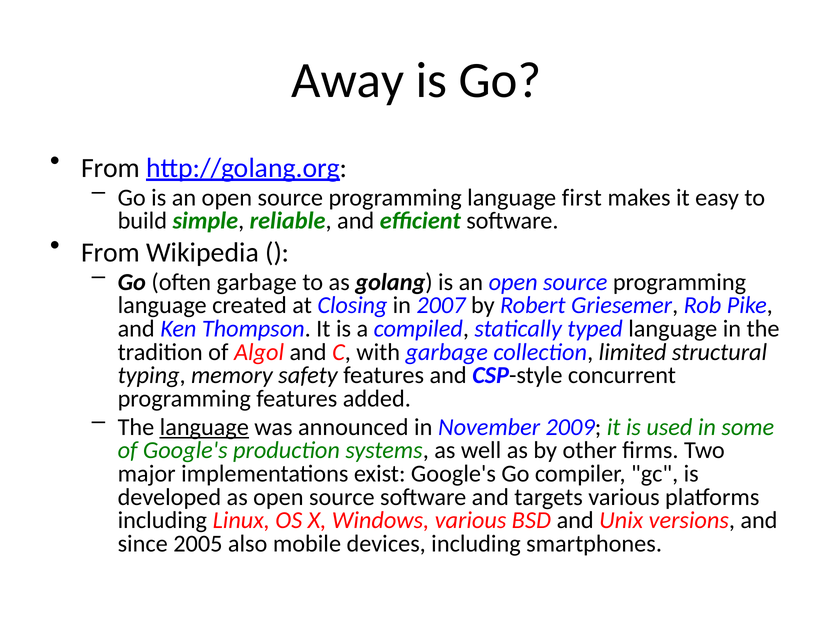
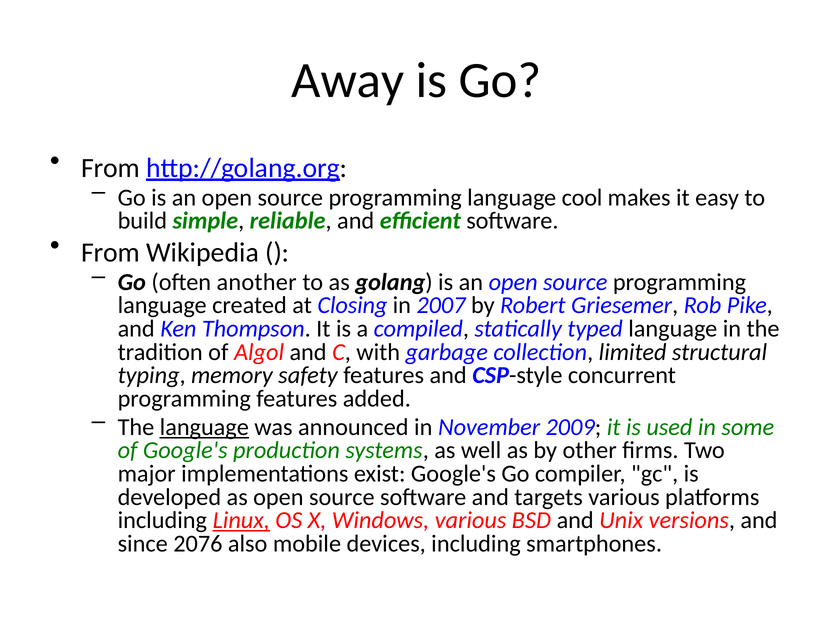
first: first -> cool (582, 198)
often garbage: garbage -> another (257, 282)
Linux underline: none -> present (241, 520)
2005: 2005 -> 2076 (198, 544)
